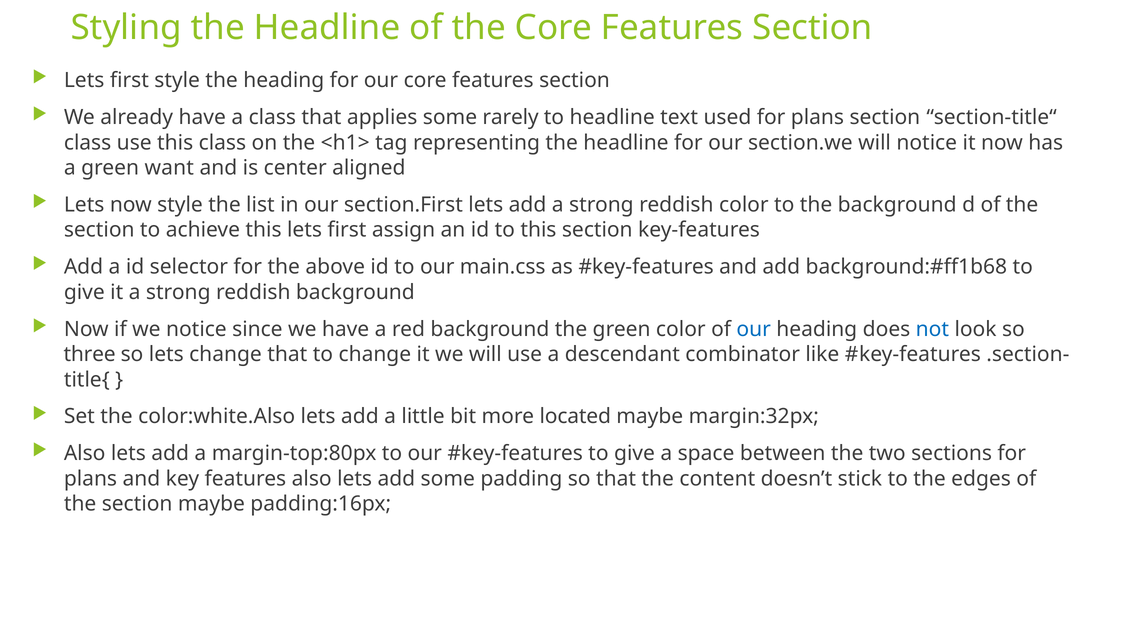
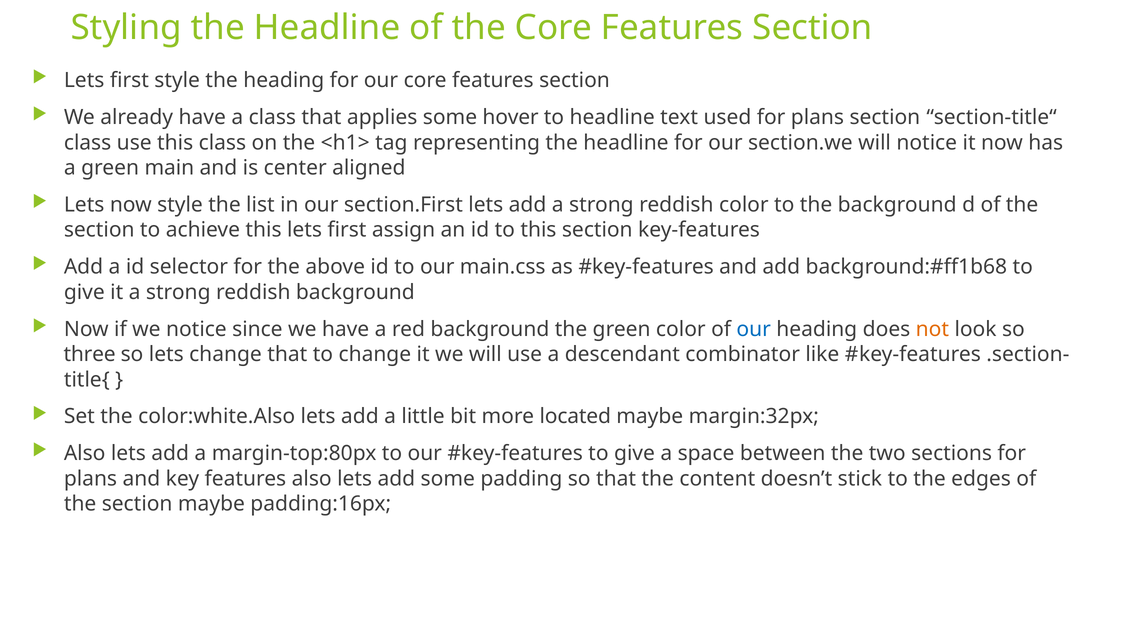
rarely: rarely -> hover (511, 117)
want: want -> main (169, 168)
not colour: blue -> orange (932, 329)
